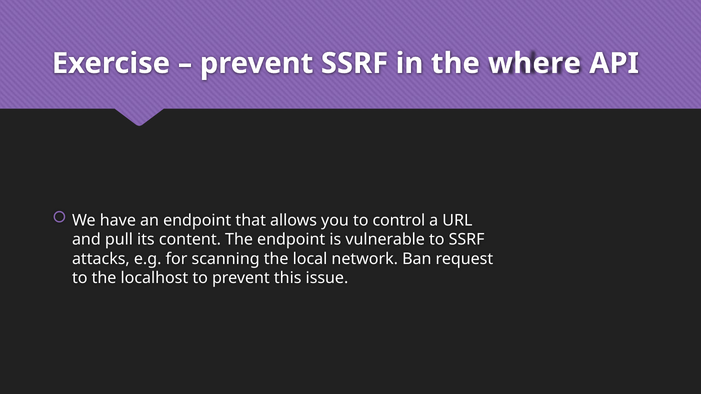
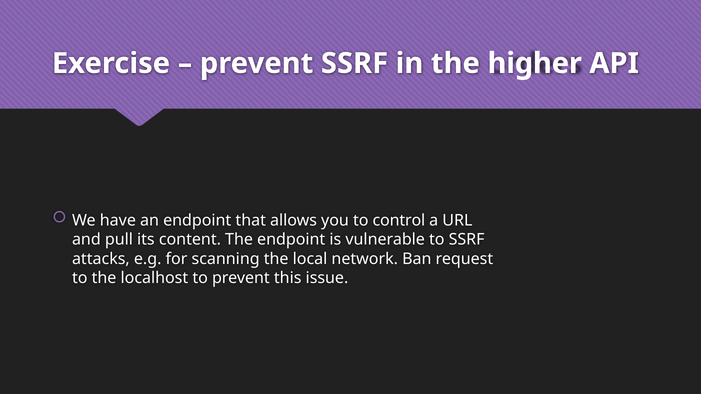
where: where -> higher (535, 63)
